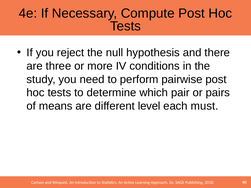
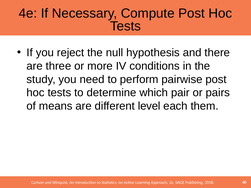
must: must -> them (205, 106)
